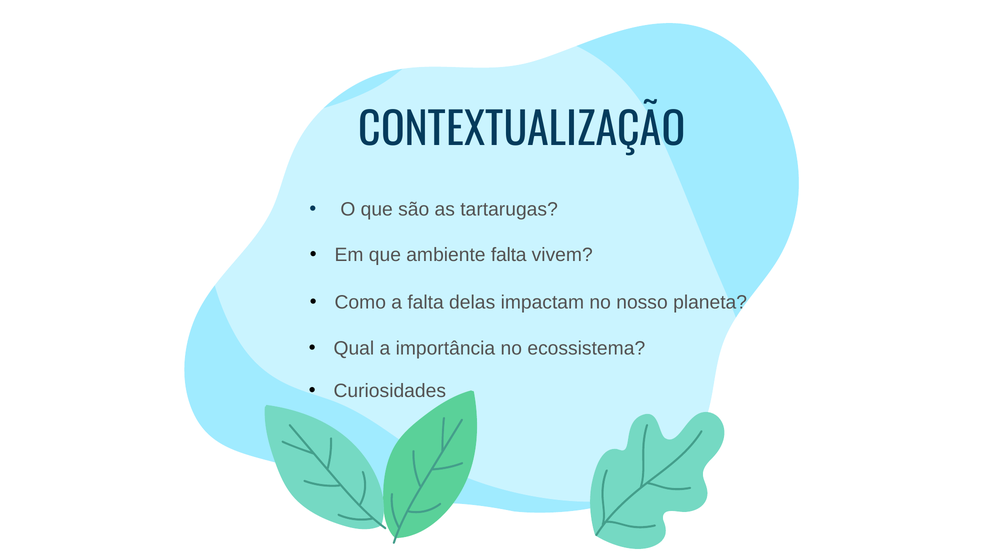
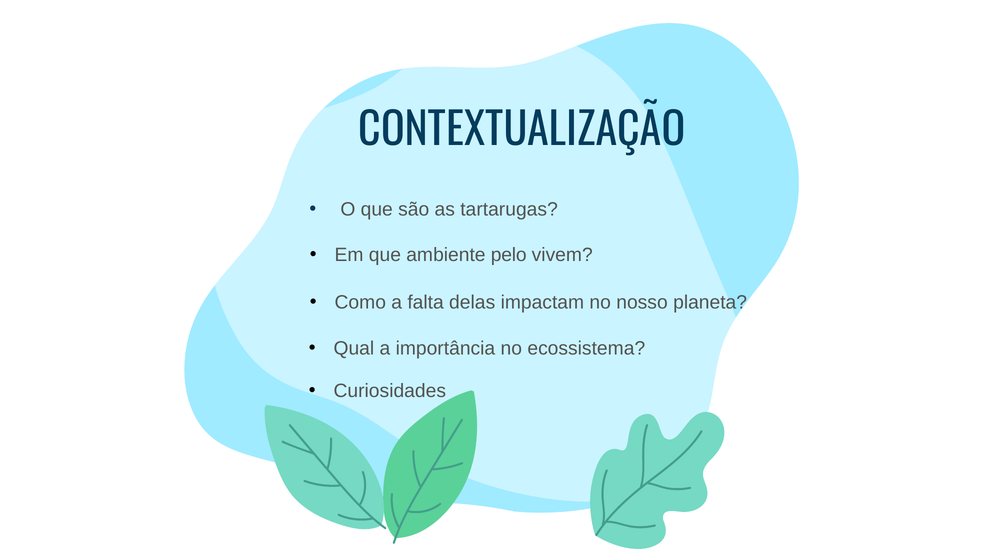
ambiente falta: falta -> pelo (509, 255)
